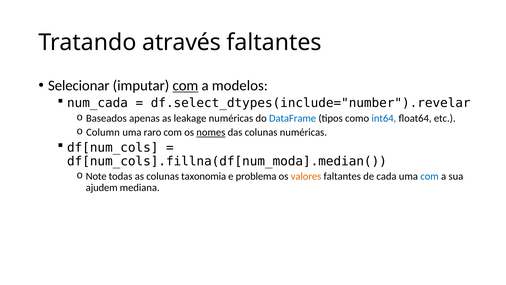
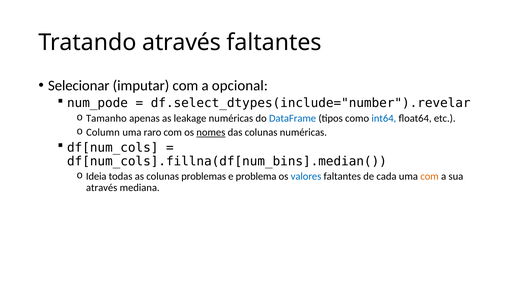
com underline: present -> none (185, 86)
modelos: modelos -> opcional (240, 86)
num_cada: num_cada -> num_pode (97, 103)
Baseados: Baseados -> Tamanho (106, 118)
df[num_cols].fillna(df[num_moda].median(: df[num_cols].fillna(df[num_moda].median( -> df[num_cols].fillna(df[num_bins].median( (227, 161)
Note: Note -> Ideia (96, 176)
taxonomia: taxonomia -> problemas (204, 176)
valores colour: orange -> blue (306, 176)
com colour: blue -> orange (430, 176)
ajudem: ajudem -> através (102, 188)
